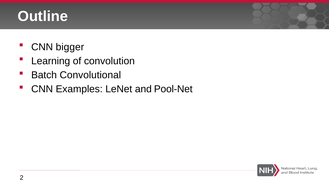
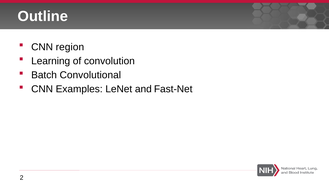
bigger: bigger -> region (70, 47)
Pool-Net: Pool-Net -> Fast-Net (173, 89)
